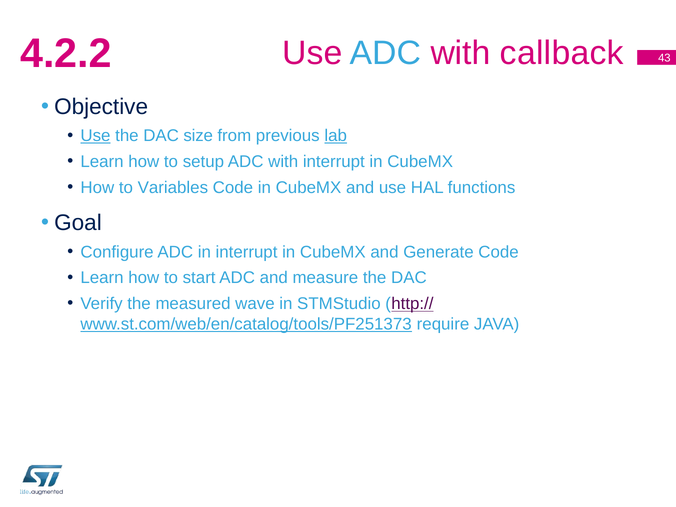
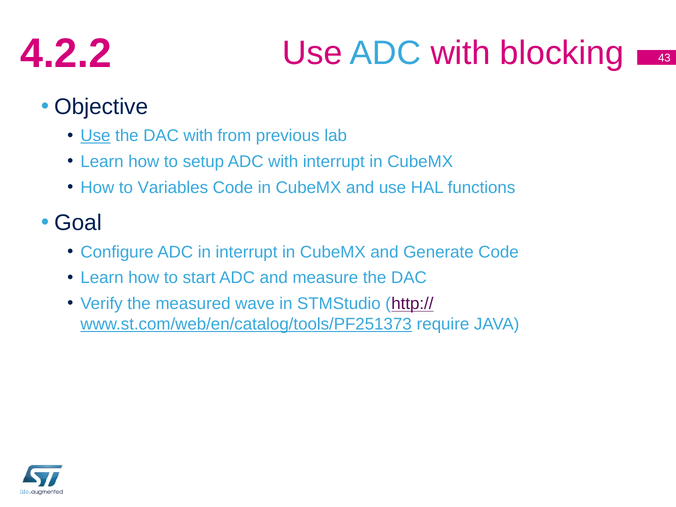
callback: callback -> blocking (562, 53)
DAC size: size -> with (198, 136)
lab underline: present -> none (336, 136)
